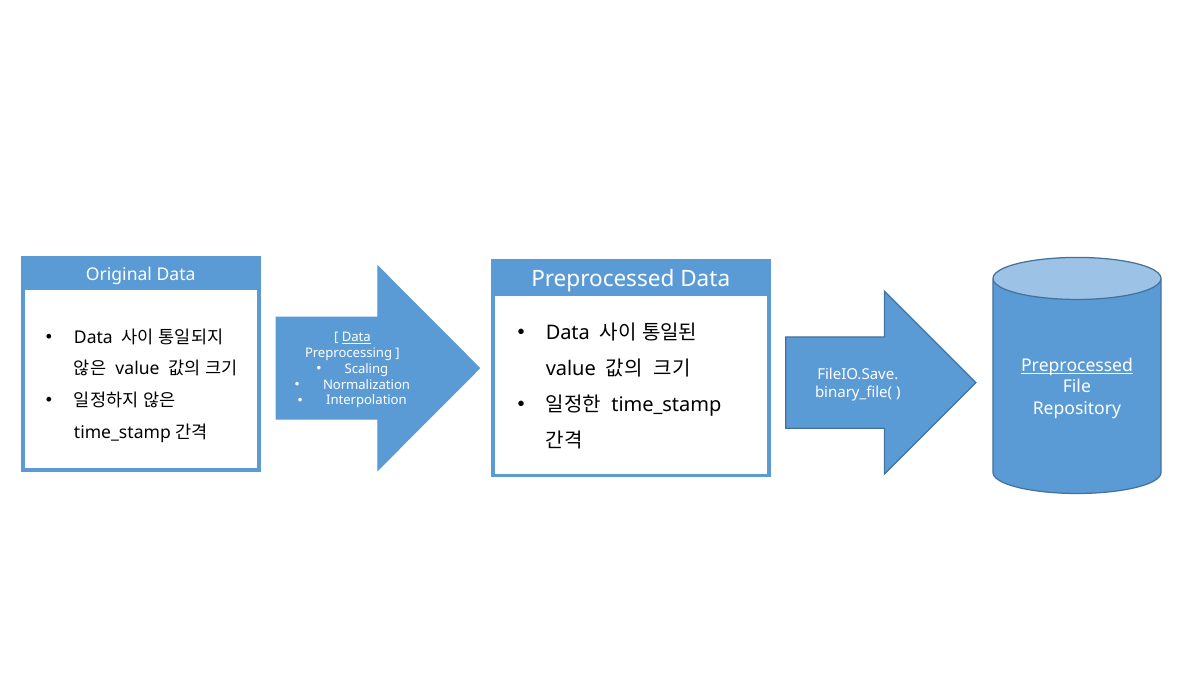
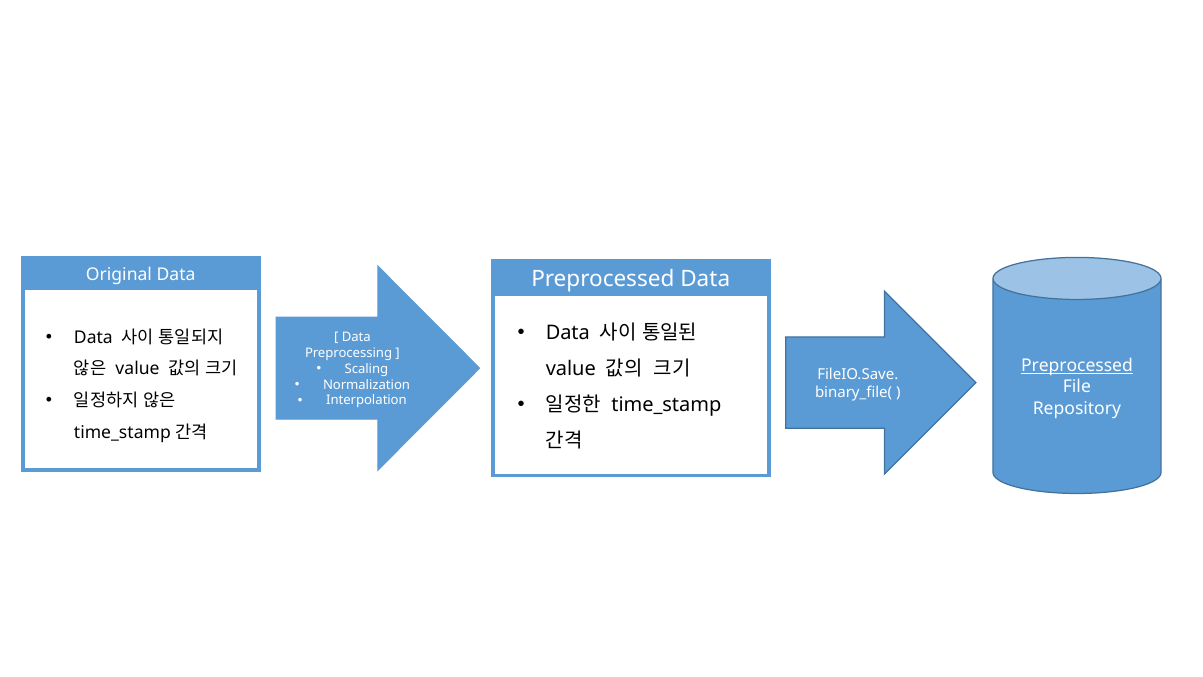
Data underline: present -> none (356, 337)
